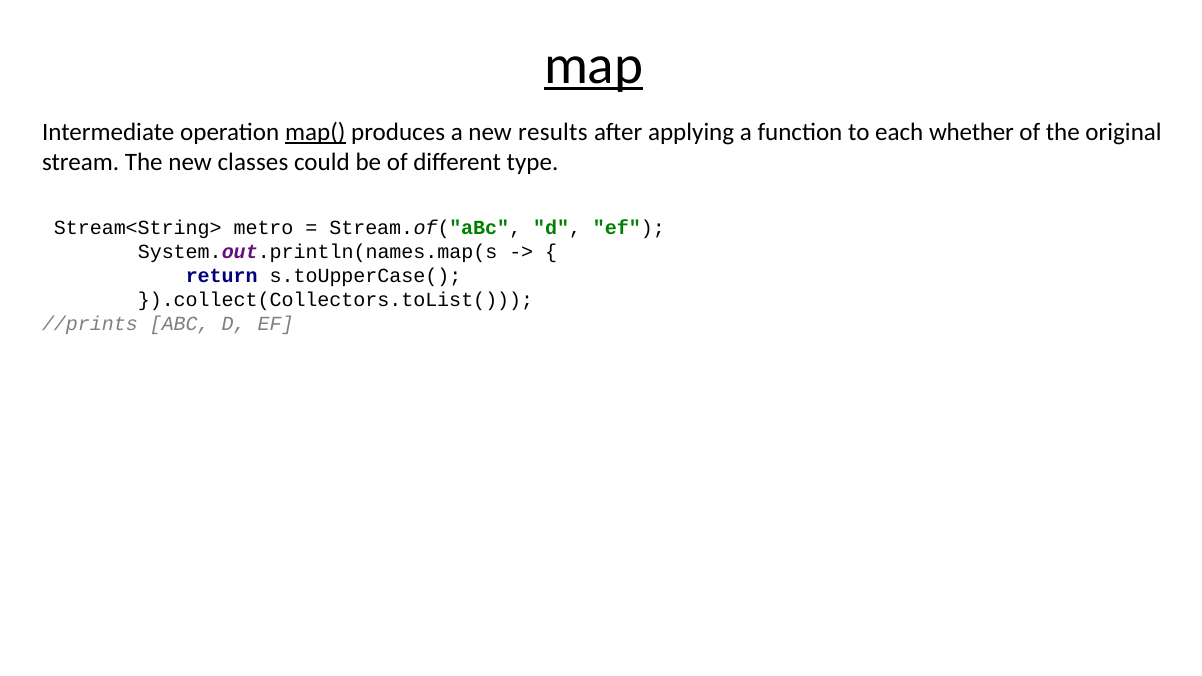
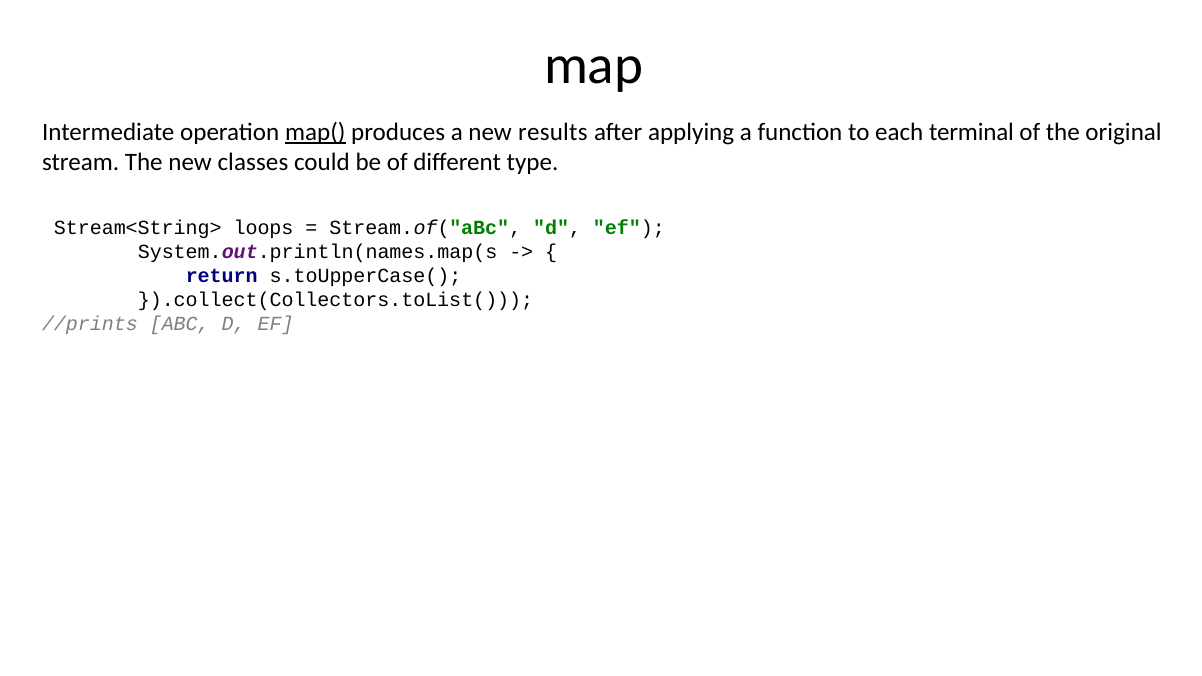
map underline: present -> none (594, 65)
whether: whether -> terminal (971, 132)
metro: metro -> loops (264, 228)
